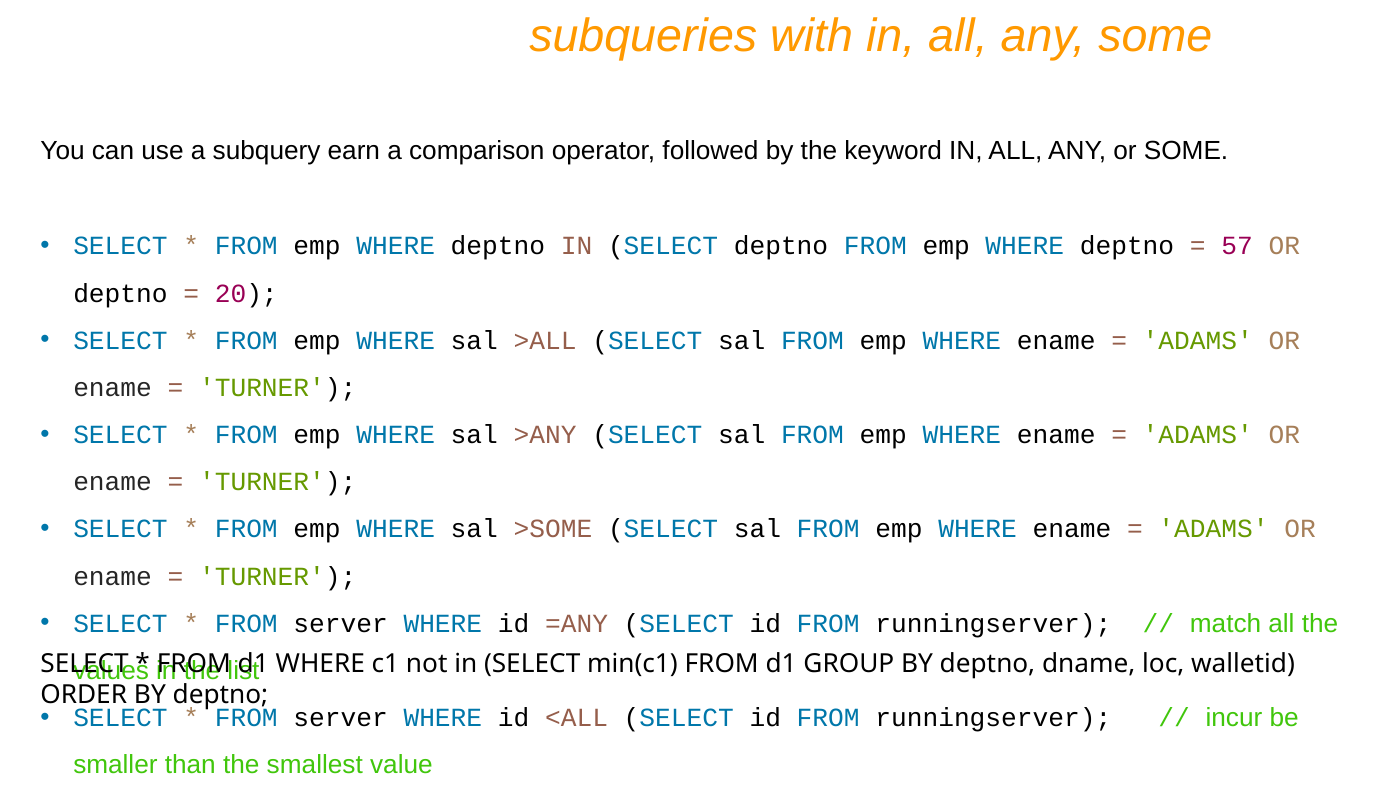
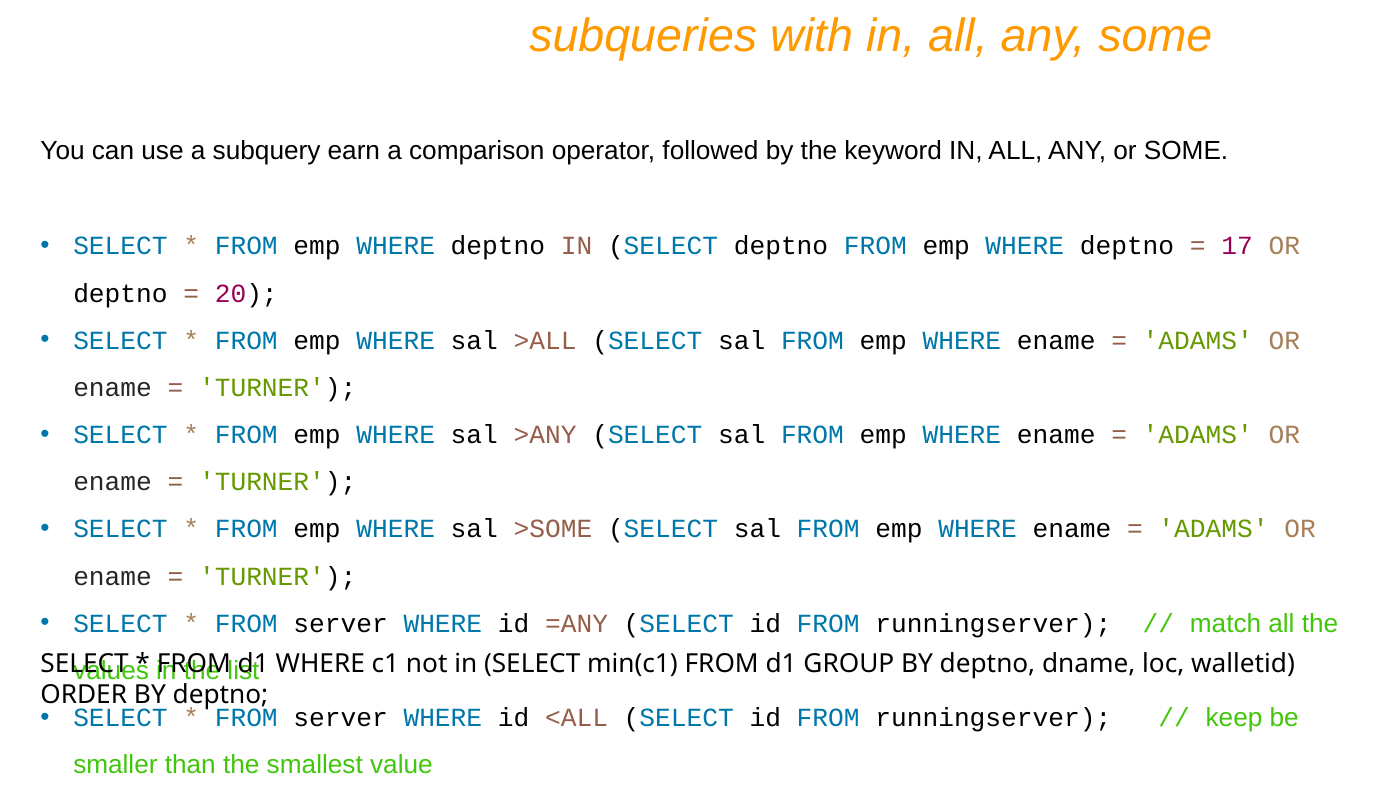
57: 57 -> 17 (1237, 246)
incur: incur -> keep (1234, 718)
